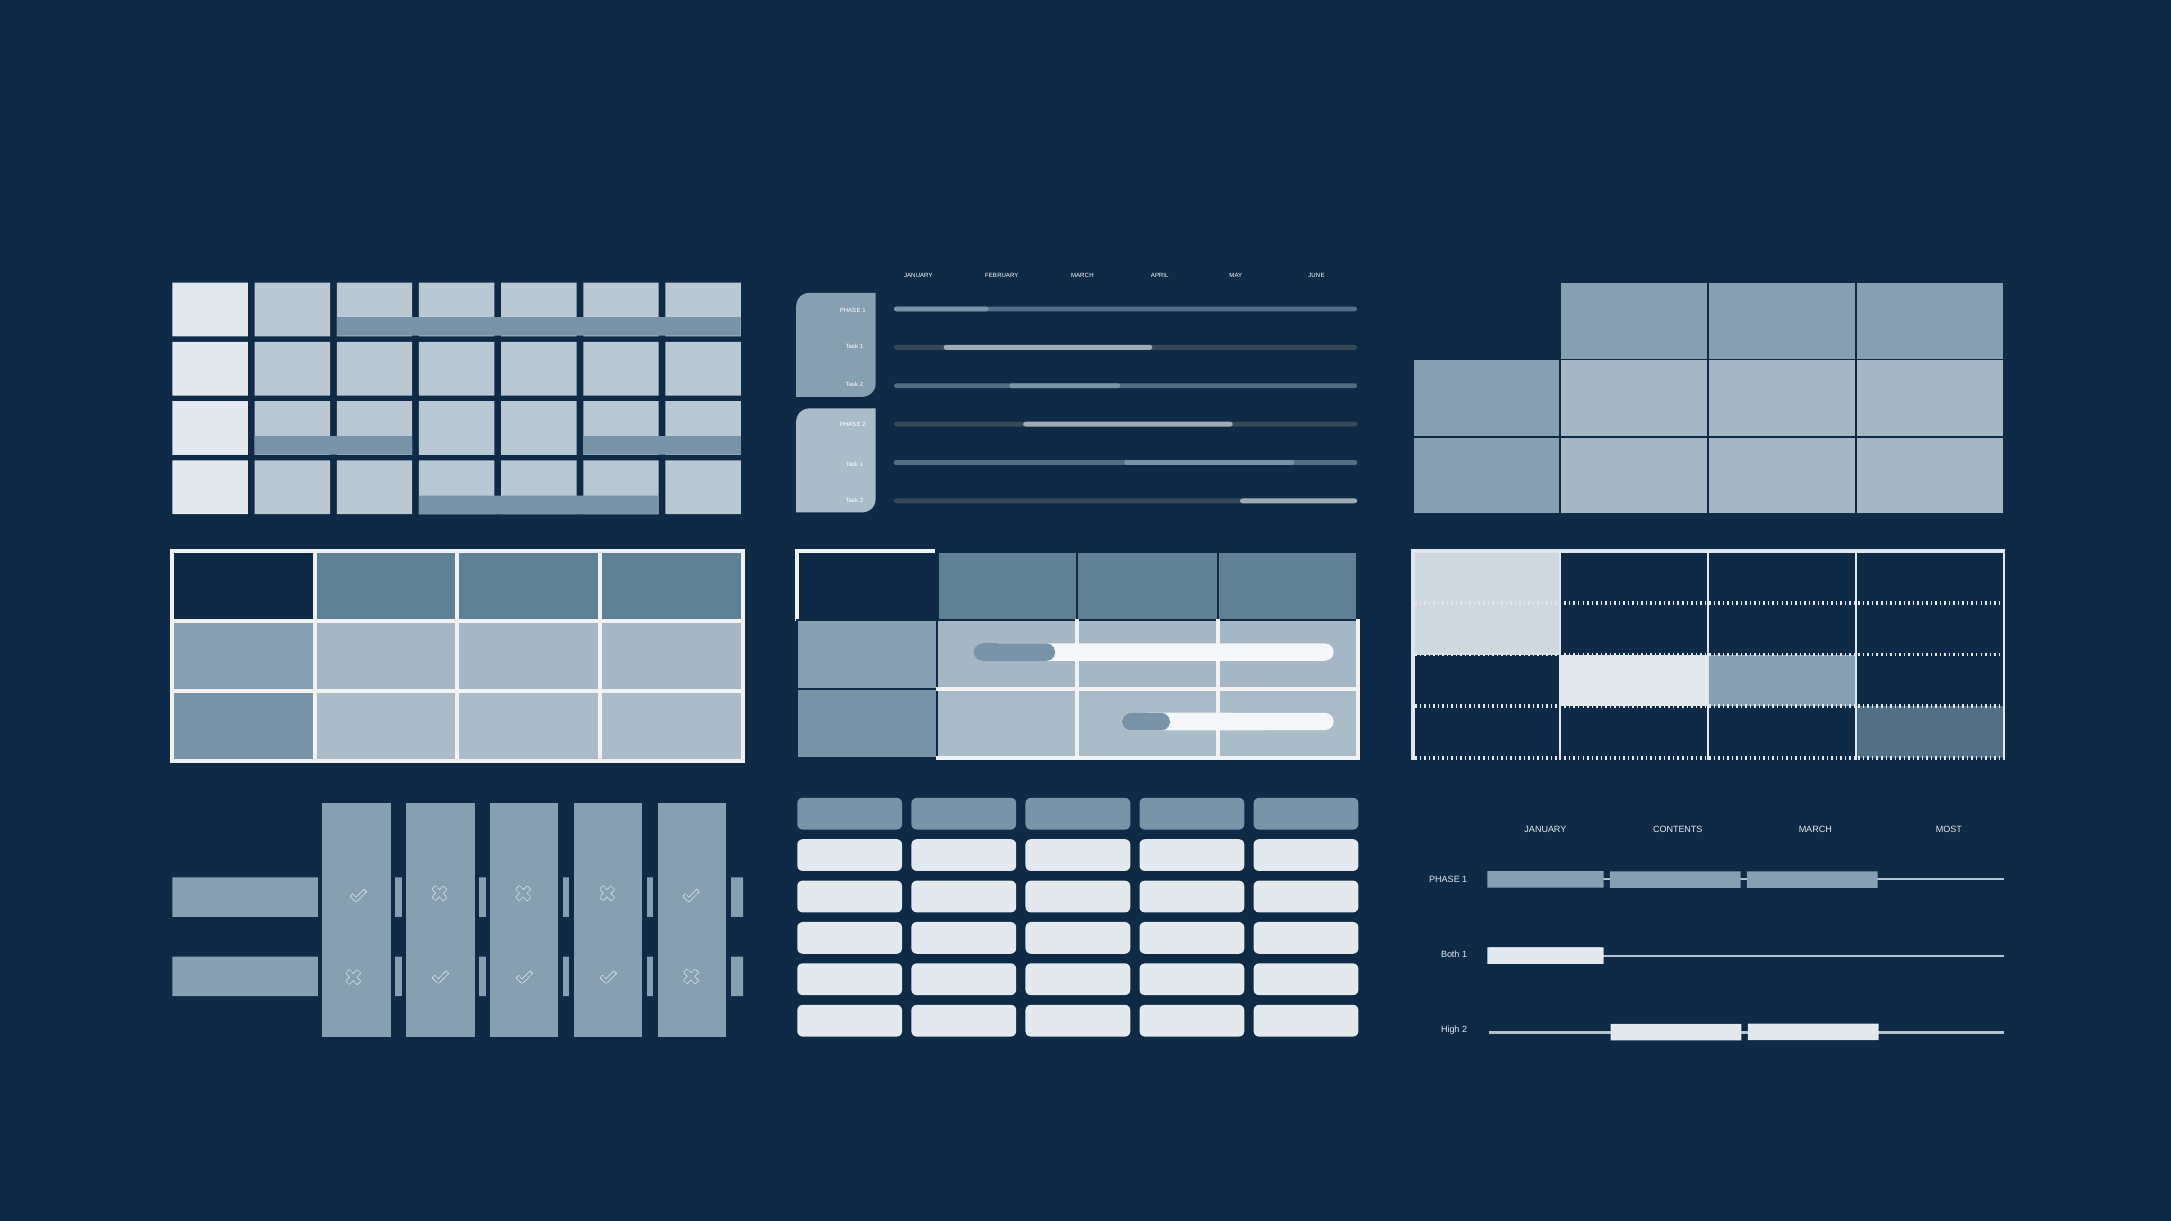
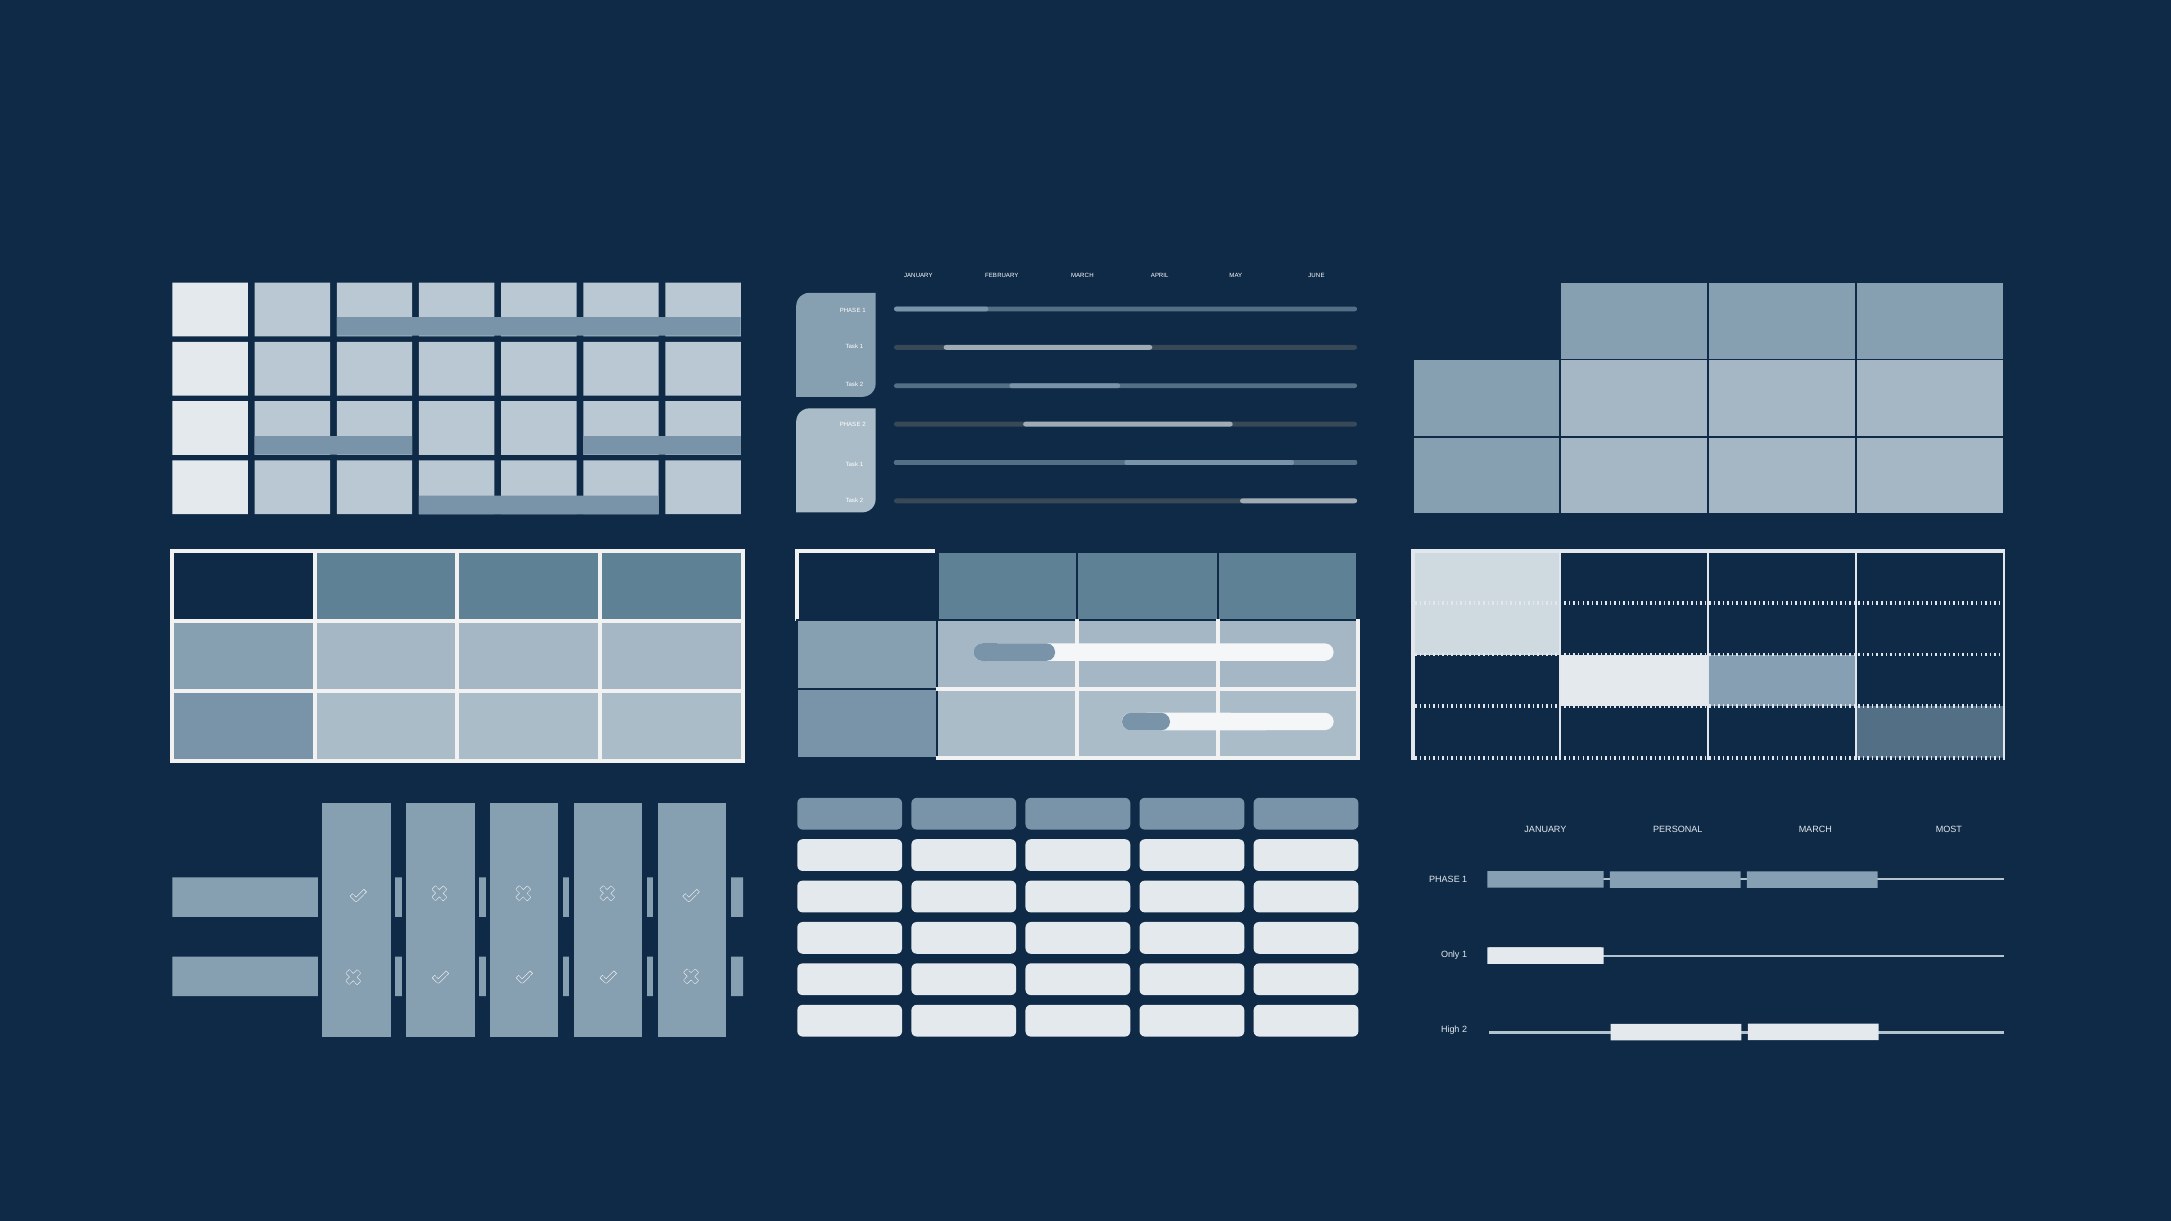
CONTENTS: CONTENTS -> PERSONAL (1678, 830)
Both: Both -> Only (1450, 955)
